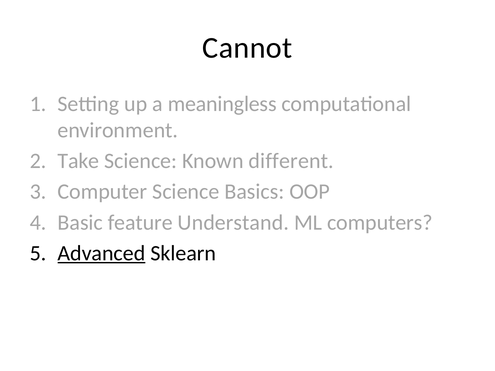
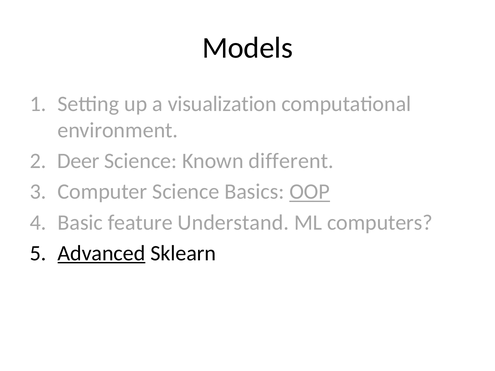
Cannot: Cannot -> Models (247, 48)
meaningless: meaningless -> visualization (222, 104)
Take: Take -> Deer (78, 161)
OOP underline: none -> present (310, 192)
